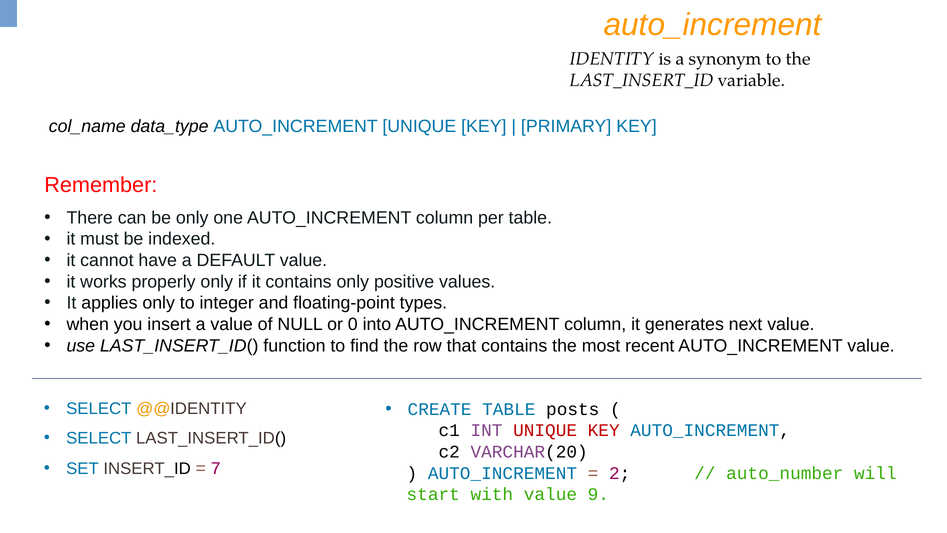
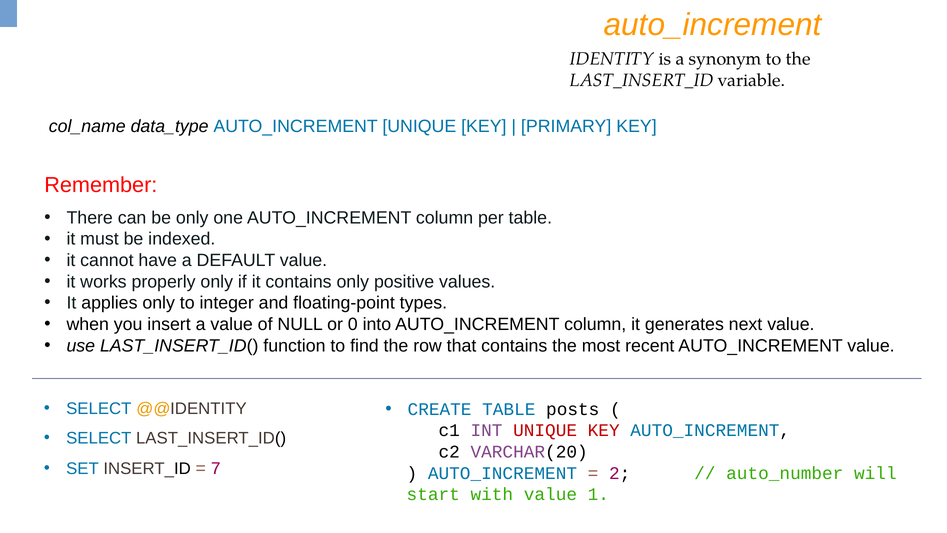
9: 9 -> 1 (598, 494)
